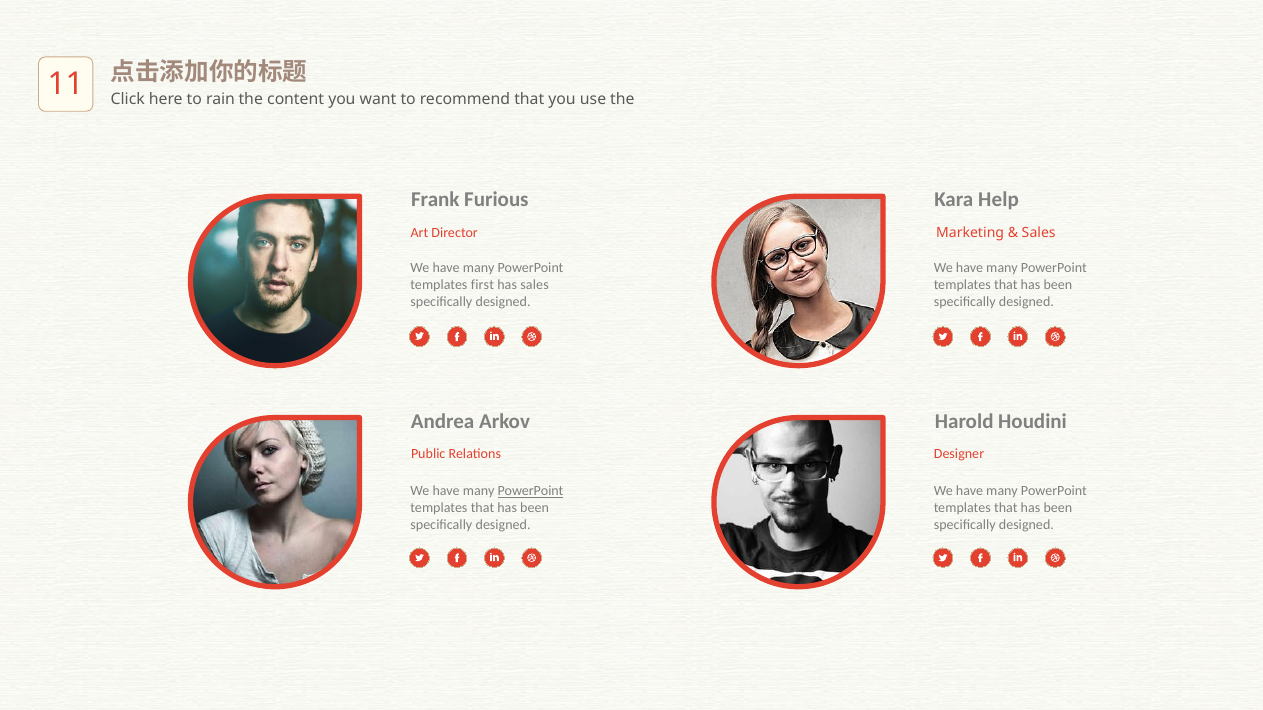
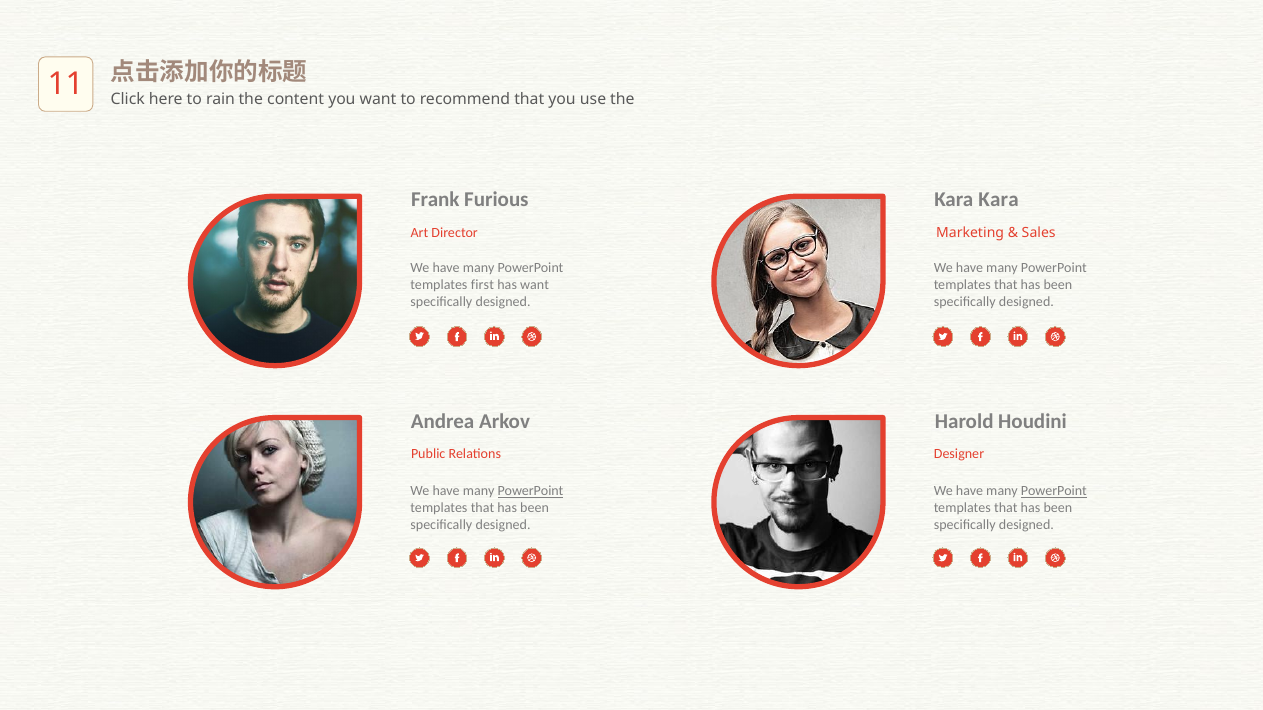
Kara Help: Help -> Kara (999, 200)
has sales: sales -> want (535, 285)
PowerPoint underline: none -> present (1054, 491)
